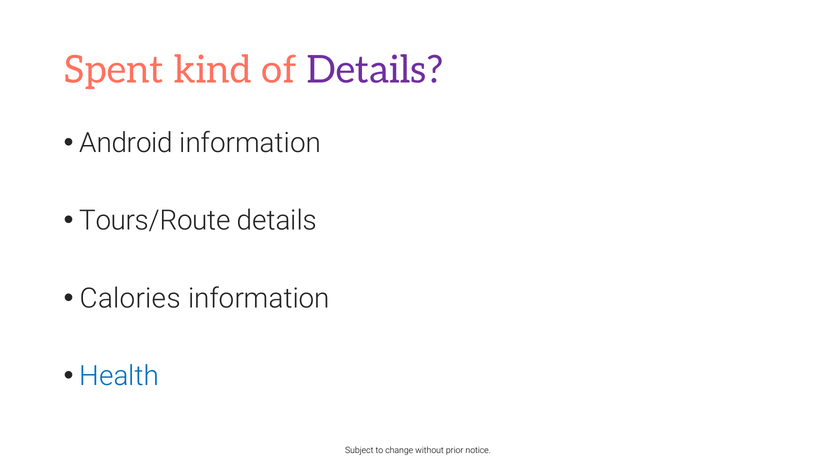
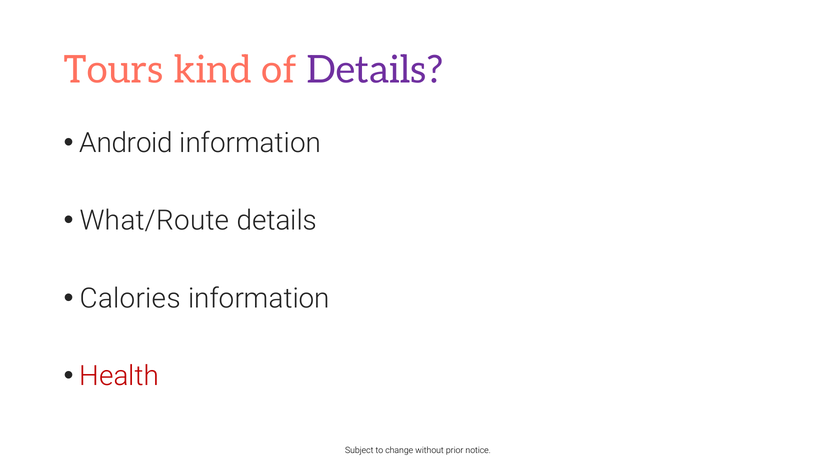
Spent: Spent -> Tours (114, 70)
Tours/Route: Tours/Route -> What/Route (155, 221)
Health colour: blue -> red (119, 376)
